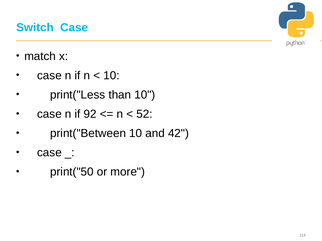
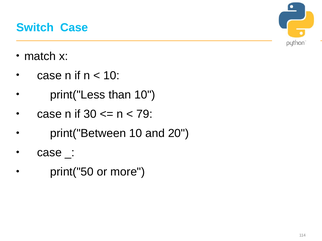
92: 92 -> 30 (90, 114)
52: 52 -> 79 (144, 114)
42: 42 -> 20 (178, 134)
